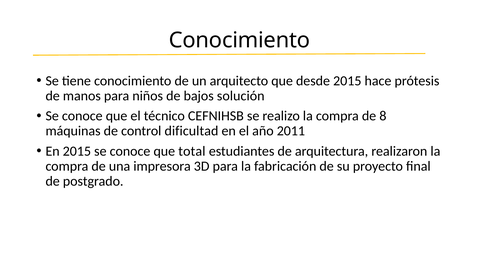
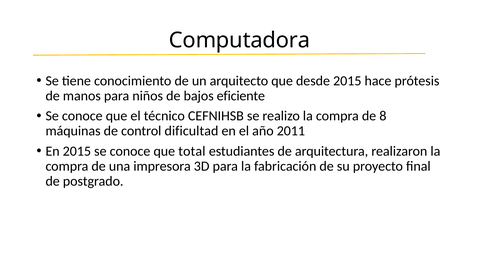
Conocimiento: Conocimiento -> Computadora (240, 40)
solución: solución -> eficiente (241, 96)
